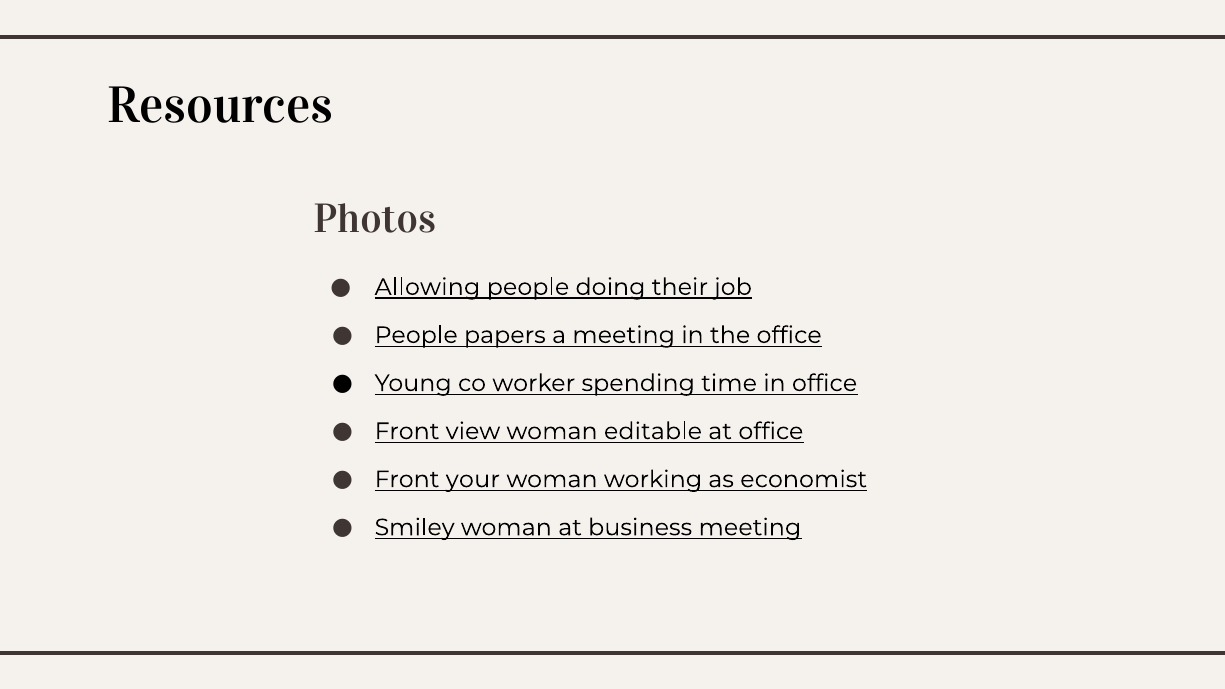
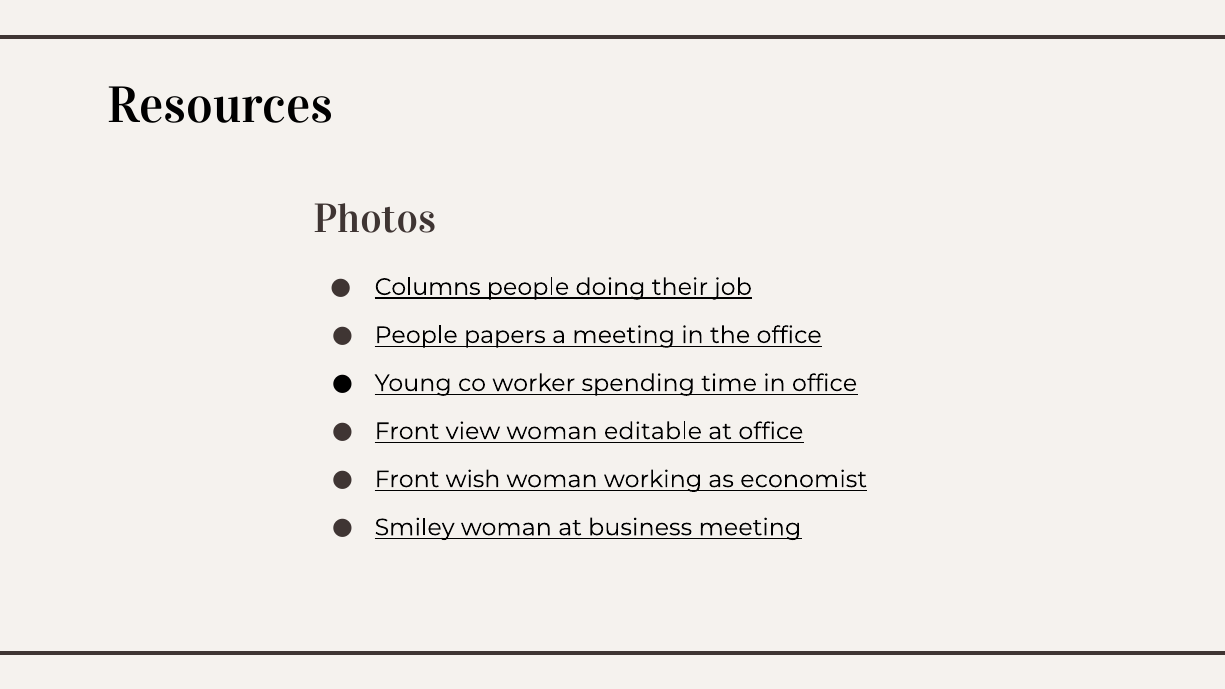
Allowing: Allowing -> Columns (428, 287)
your: your -> wish (473, 479)
